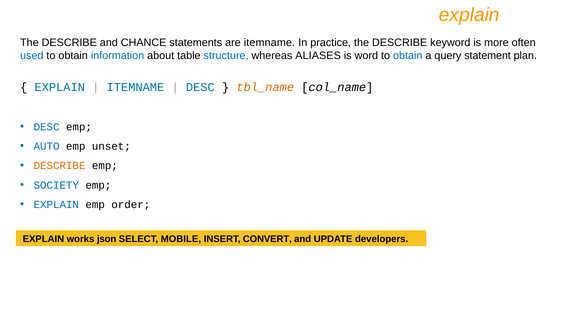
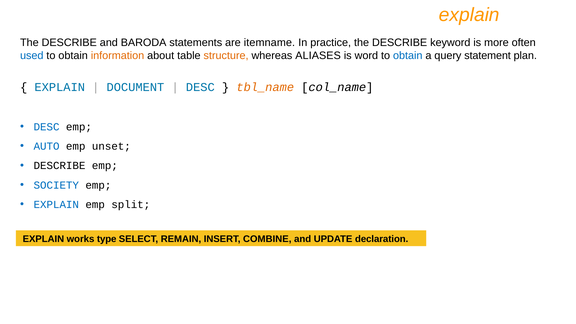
CHANCE: CHANCE -> BARODA (144, 43)
information colour: blue -> orange (118, 56)
structure colour: blue -> orange (226, 56)
ITEMNAME: ITEMNAME -> DOCUMENT (135, 87)
DESCRIBE colour: orange -> black (60, 166)
order: order -> split (131, 205)
json: json -> type (107, 239)
MOBILE: MOBILE -> REMAIN (181, 239)
CONVERT: CONVERT -> COMBINE (267, 239)
developers: developers -> declaration (382, 239)
